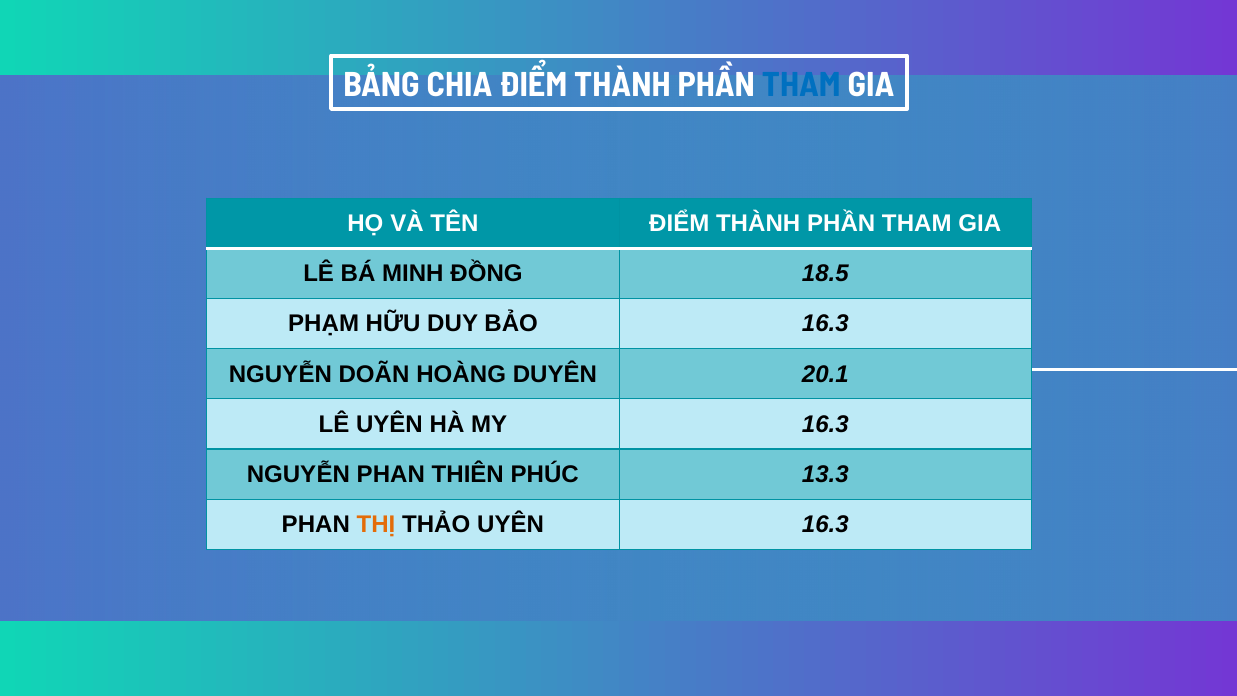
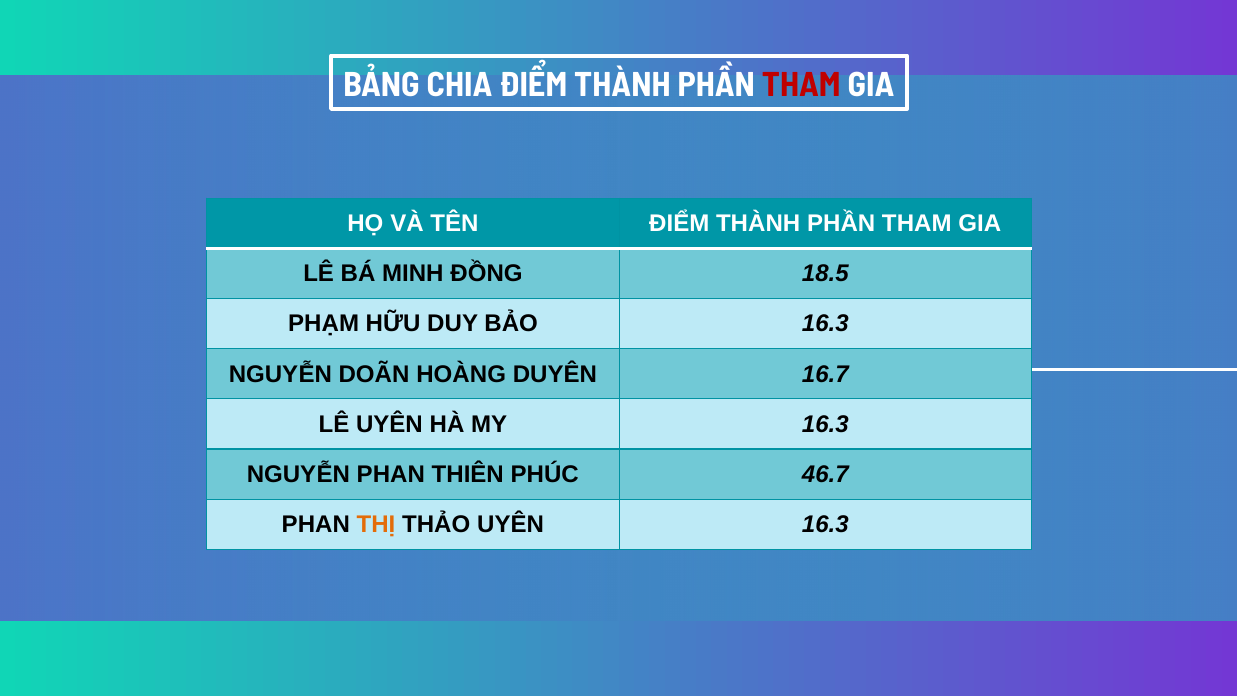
THAM colour: blue -> red (801, 85)
20.1: 20.1 -> 16.7 (825, 374)
13.3: 13.3 -> 46.7 (825, 474)
